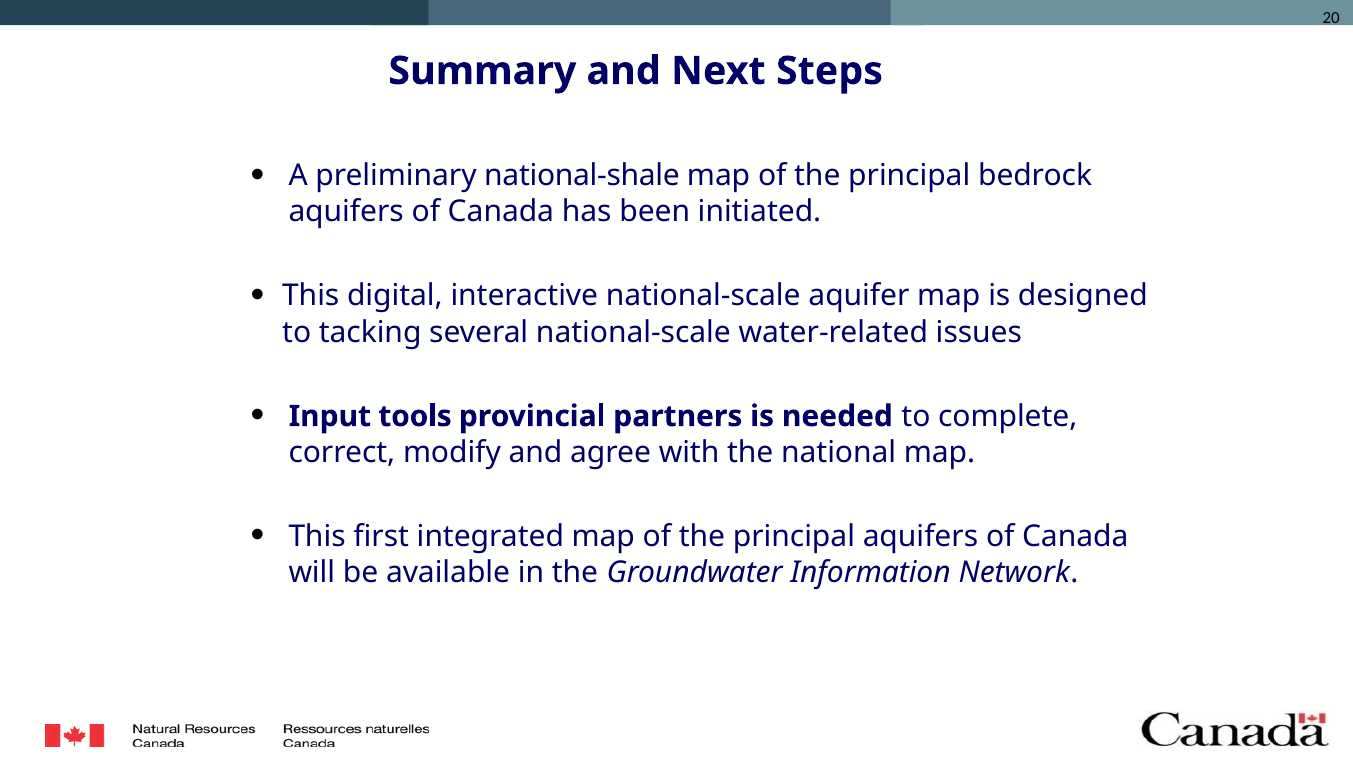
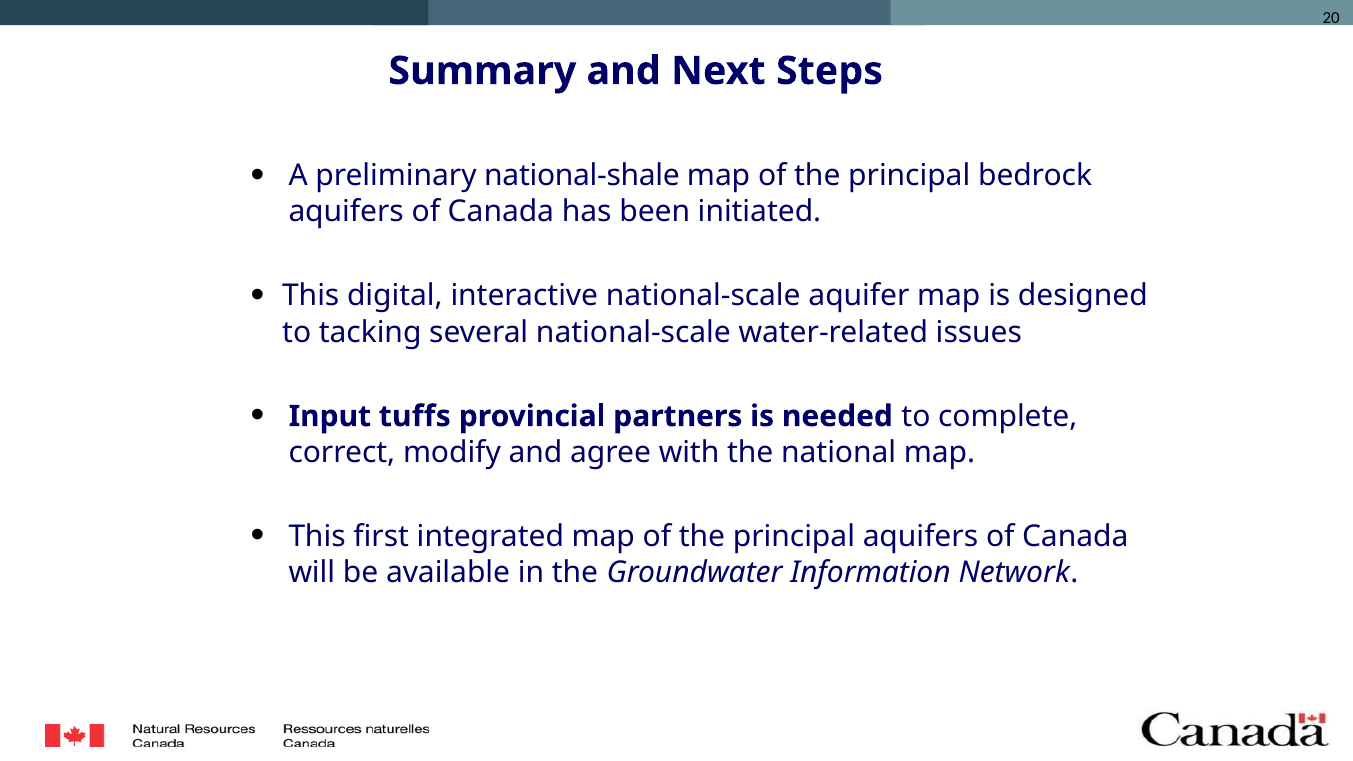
tools: tools -> tuffs (415, 416)
